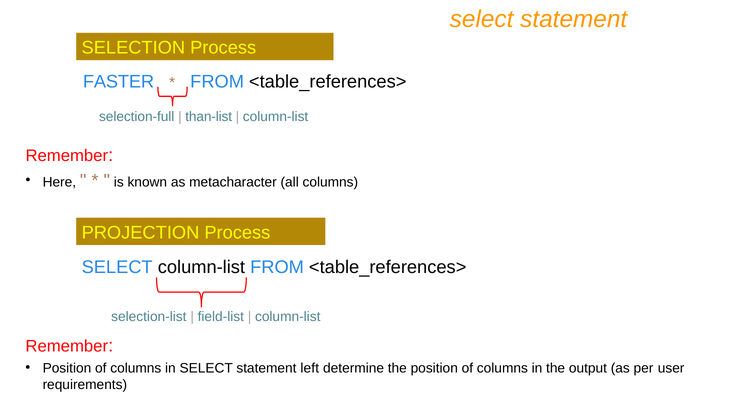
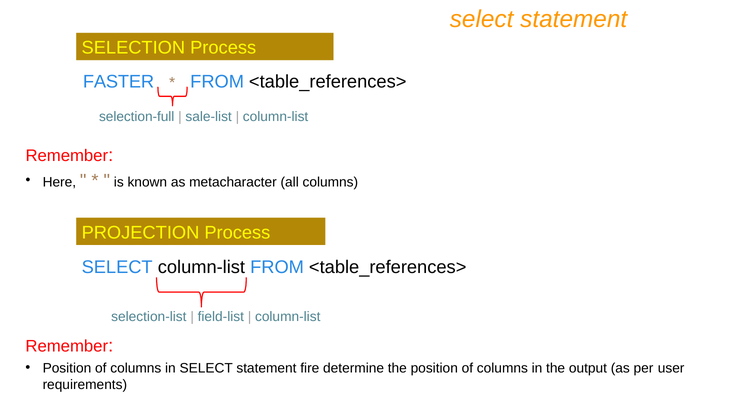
than-list: than-list -> sale-list (209, 117)
left: left -> fire (310, 368)
